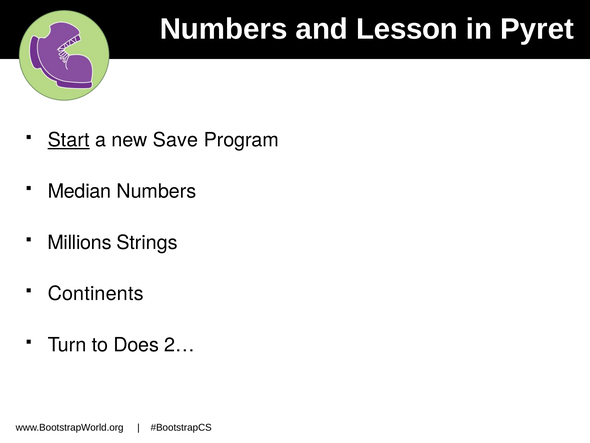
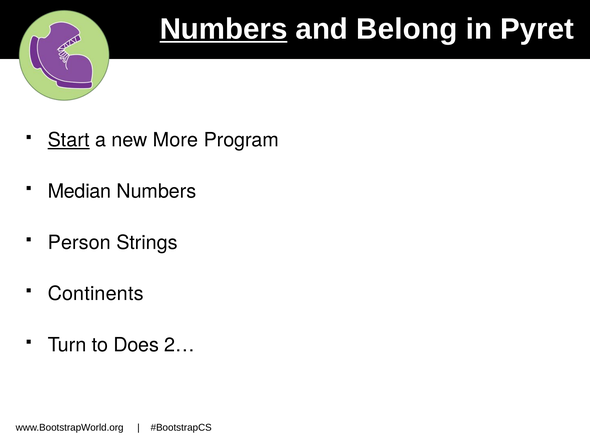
Numbers underline: none -> present (224, 29)
Lesson: Lesson -> Belong (407, 29)
Save: Save -> More (176, 140)
Millions: Millions -> Person (79, 242)
